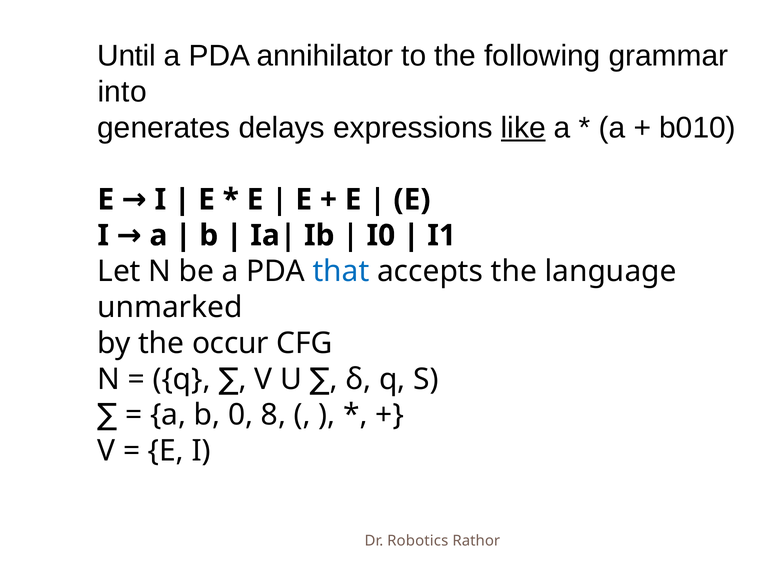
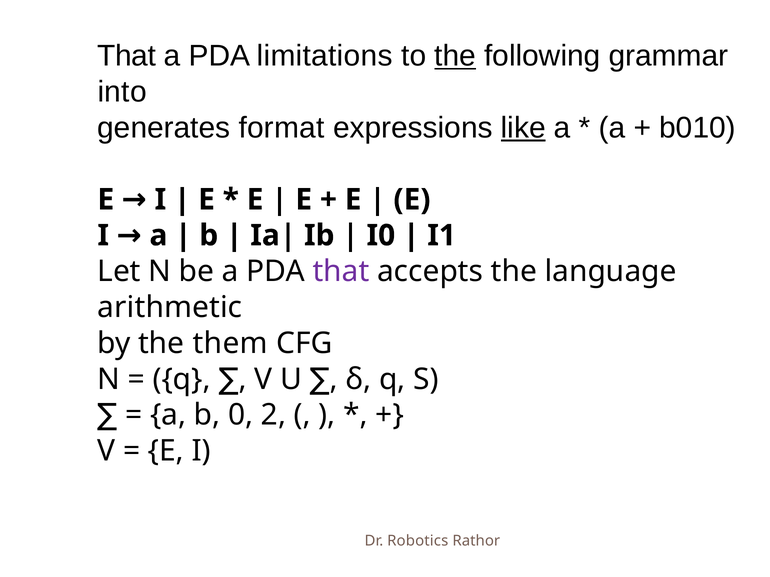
Until: Until -> That (127, 56)
annihilator: annihilator -> limitations (325, 56)
the underline: none -> present (455, 56)
delays: delays -> format (282, 128)
that colour: blue -> purple (341, 272)
unmarked: unmarked -> arithmetic (170, 308)
occur: occur -> them (230, 344)
8: 8 -> 2 (273, 415)
